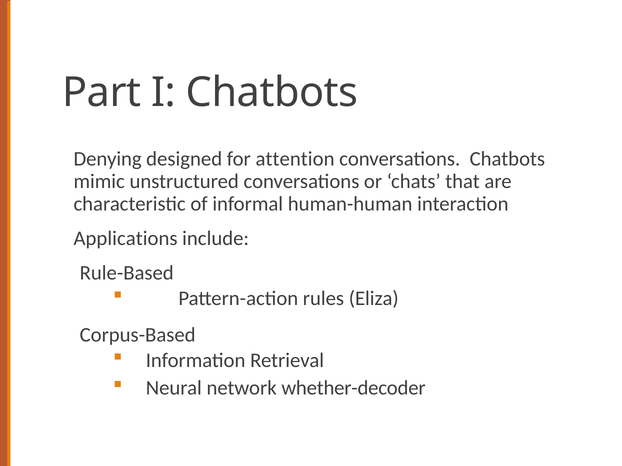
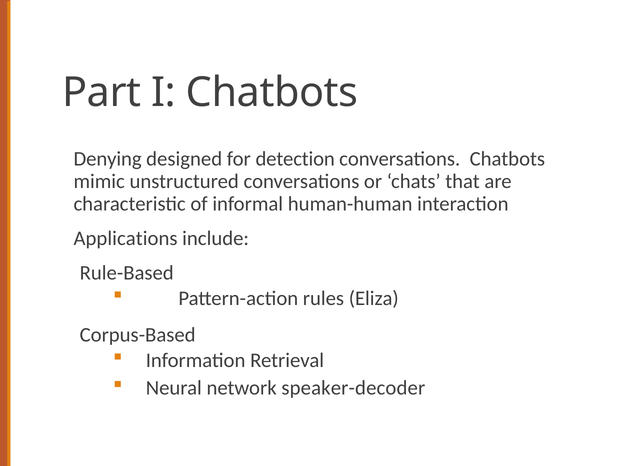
attention: attention -> detection (295, 159)
whether-decoder: whether-decoder -> speaker-decoder (353, 388)
